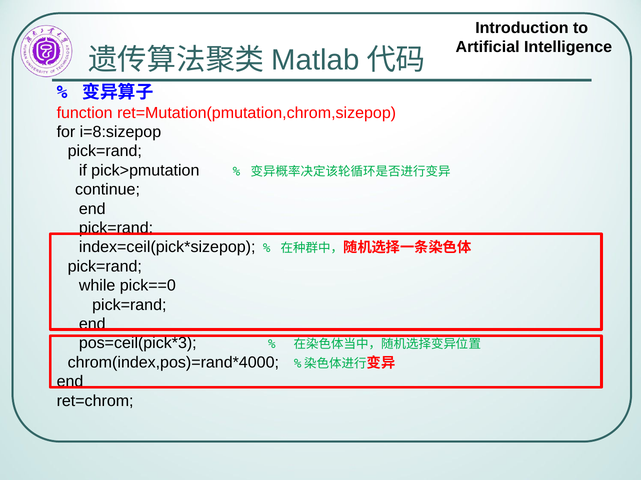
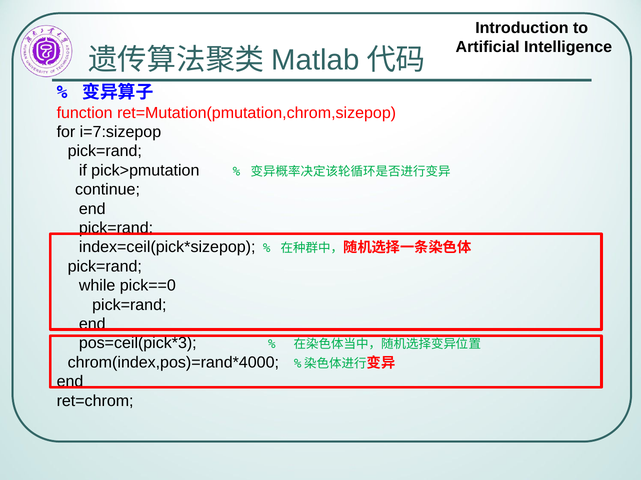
i=8:sizepop: i=8:sizepop -> i=7:sizepop (120, 132)
